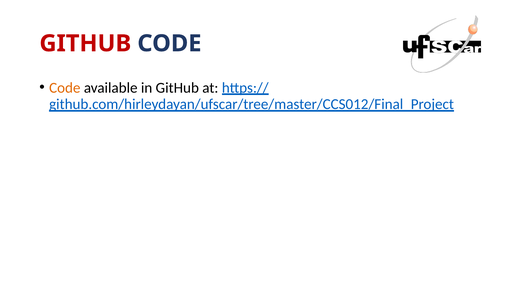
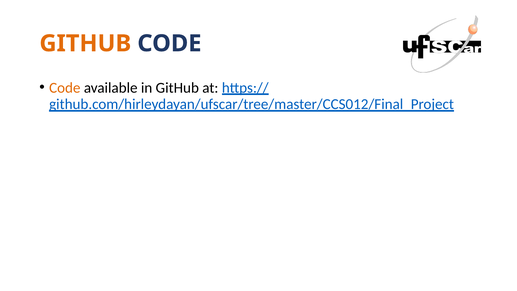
GITHUB colour: red -> orange (85, 43)
